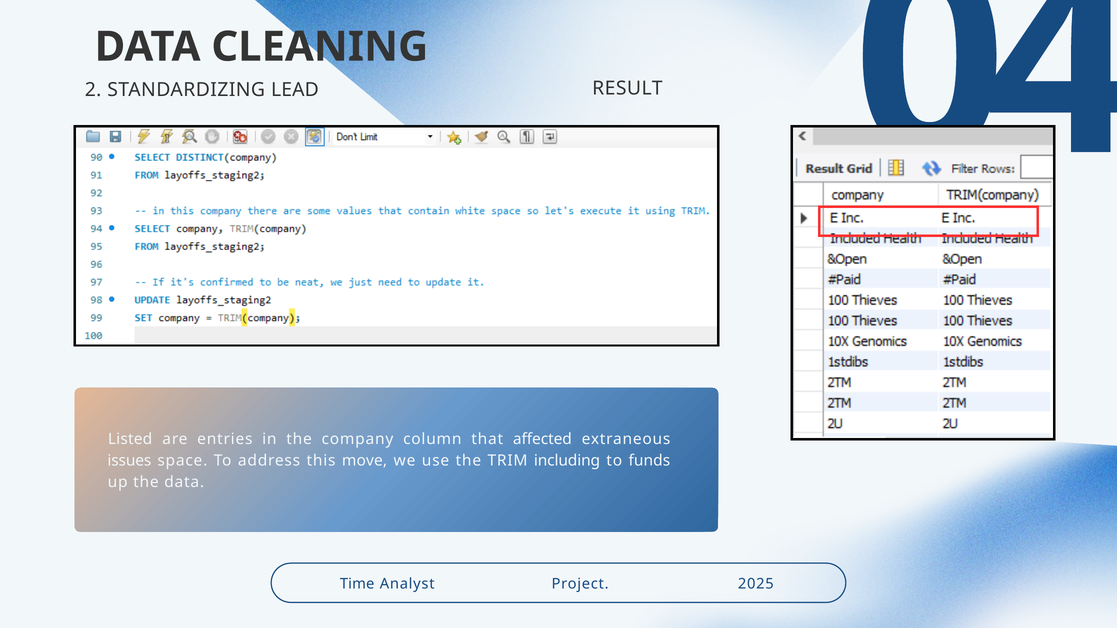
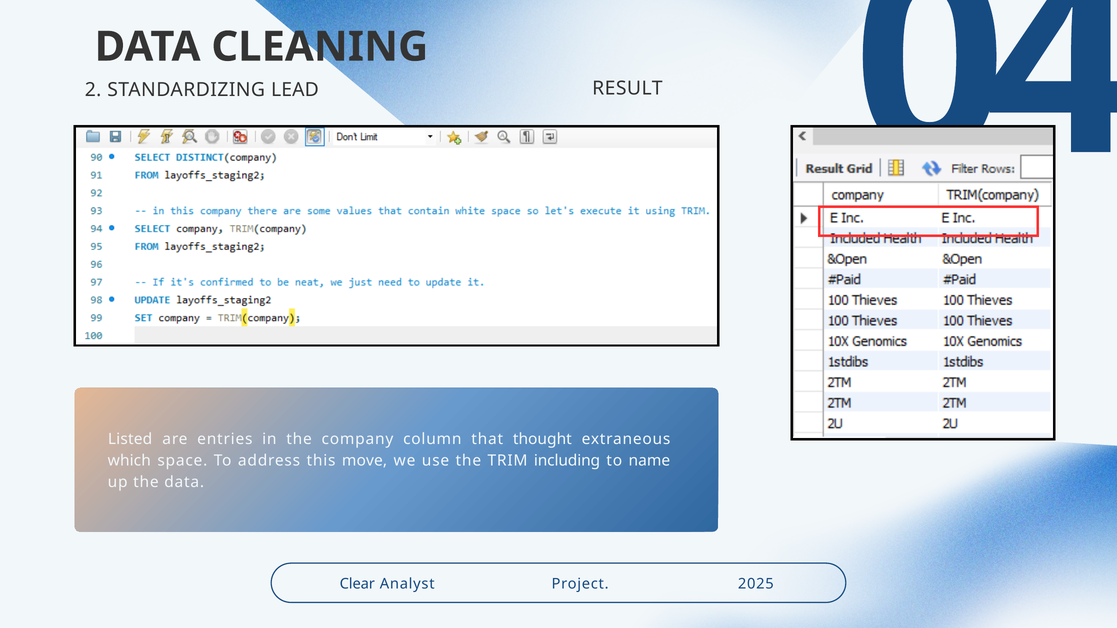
affected: affected -> thought (542, 439)
issues: issues -> which (129, 461)
funds: funds -> name (649, 461)
Time: Time -> Clear (357, 584)
